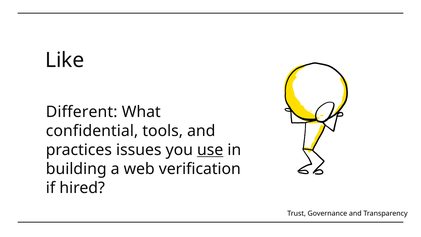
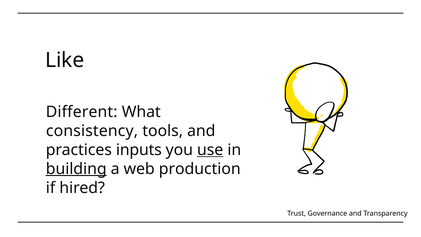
confidential: confidential -> consistency (92, 131)
issues: issues -> inputs (139, 150)
building underline: none -> present (76, 169)
verification: verification -> production (200, 169)
